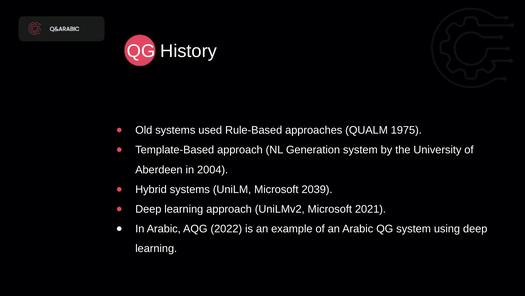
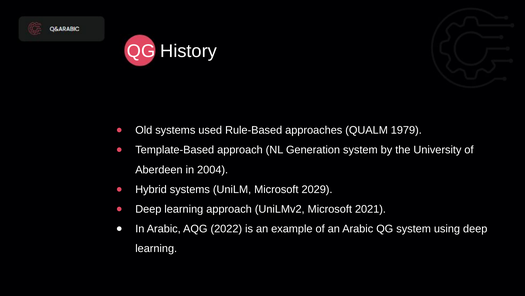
1975: 1975 -> 1979 (406, 130)
2039: 2039 -> 2029 (317, 189)
